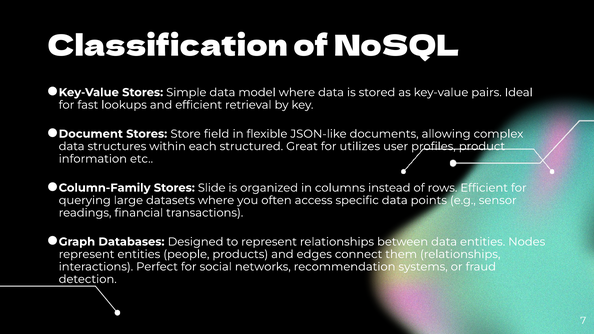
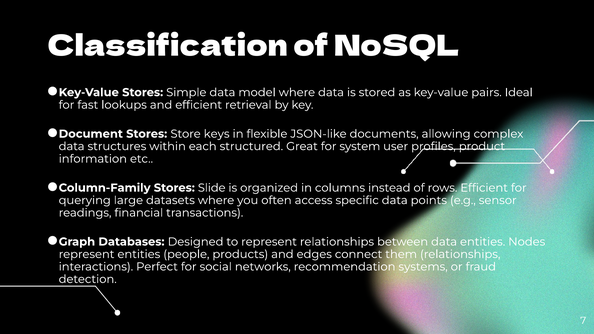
field: field -> keys (217, 134)
utilizes: utilizes -> system (360, 146)
